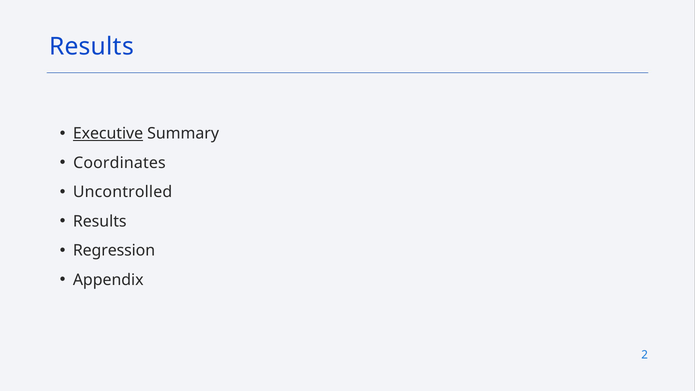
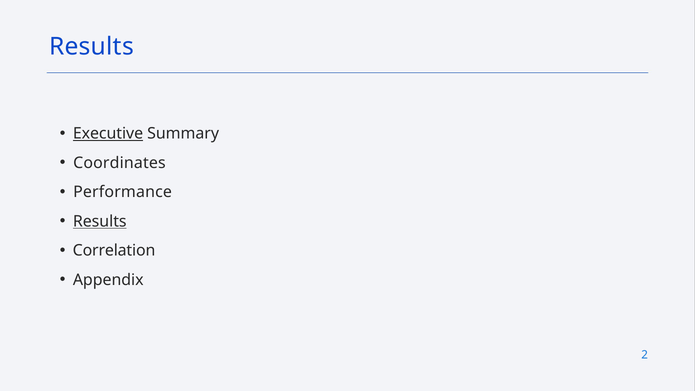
Uncontrolled: Uncontrolled -> Performance (123, 192)
Results underline: none -> present (100, 221)
Regression: Regression -> Correlation (114, 251)
